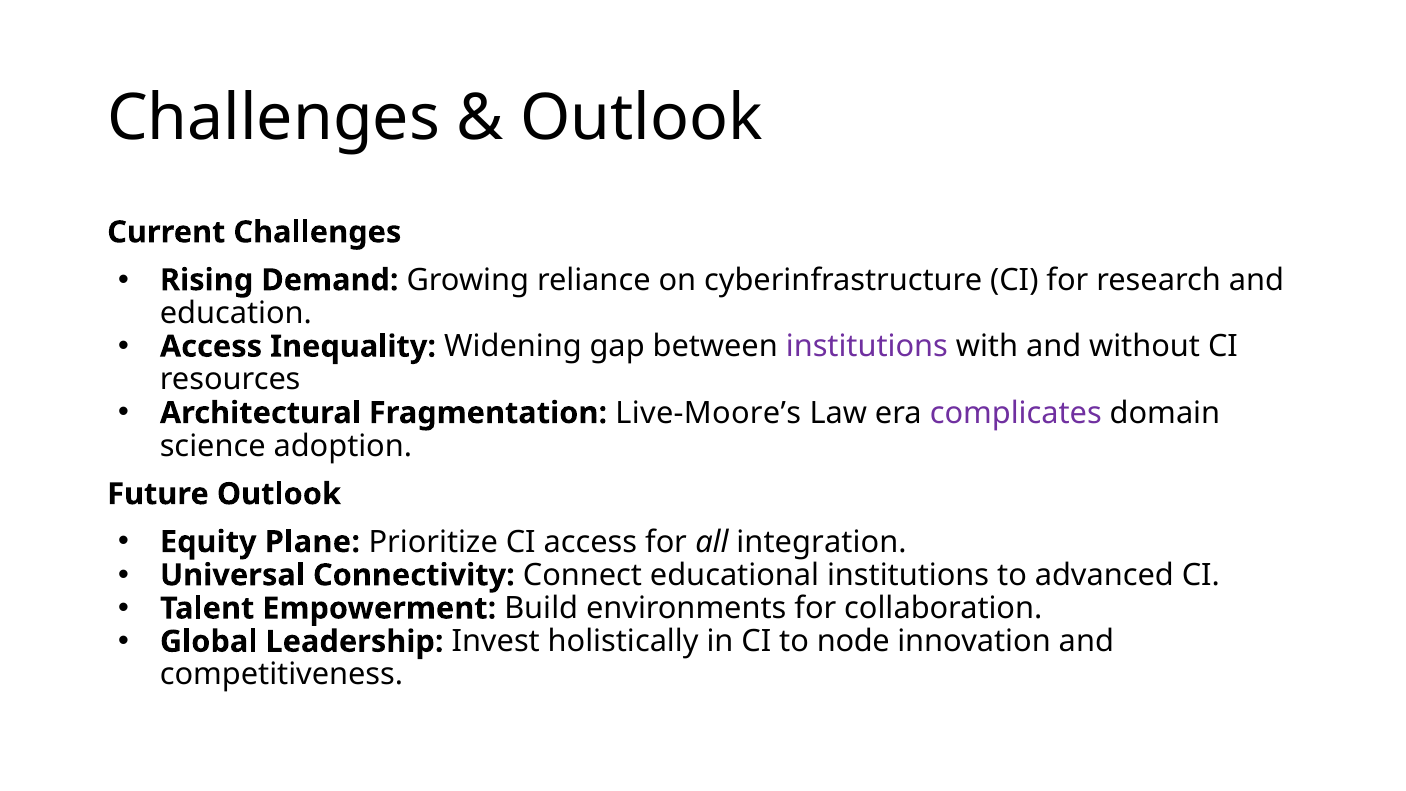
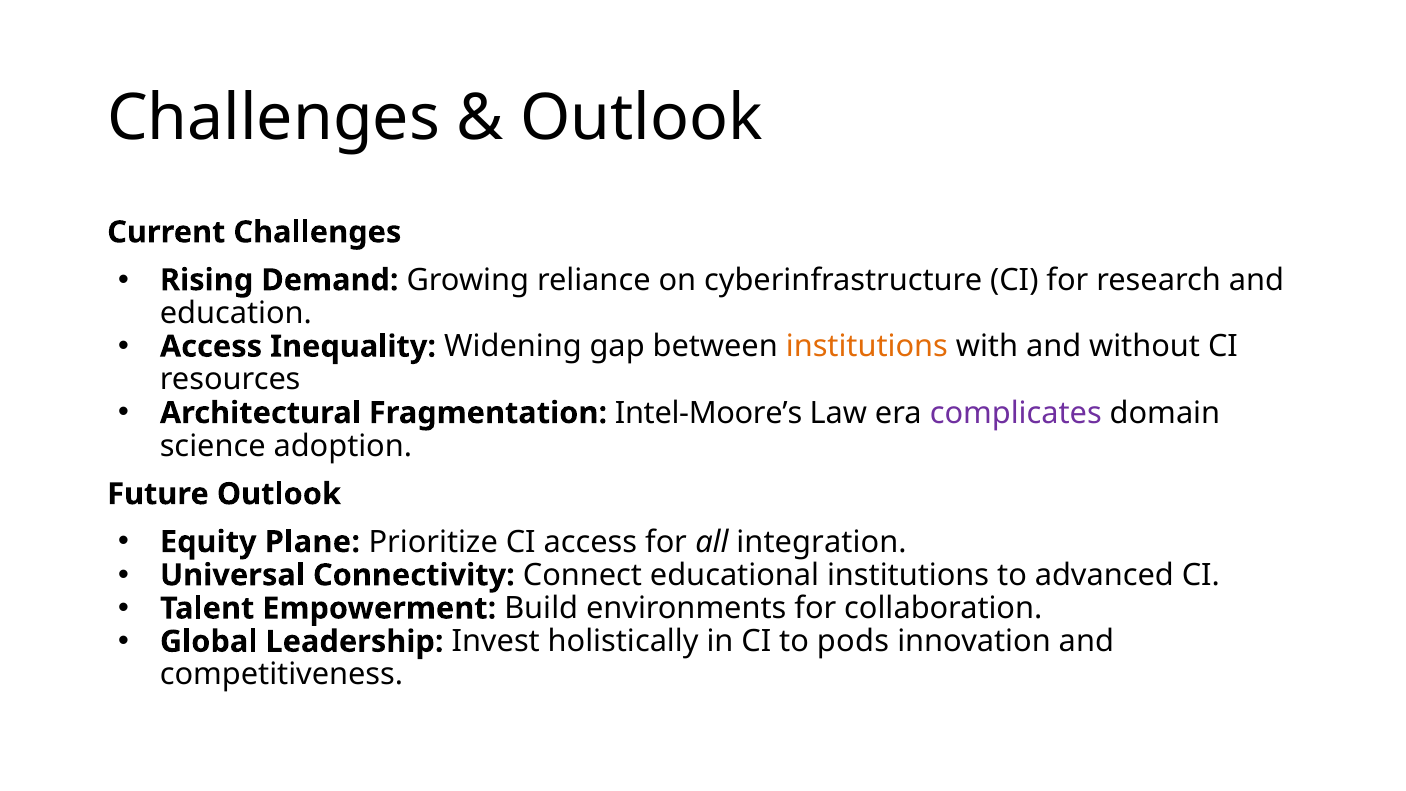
institutions colour: purple -> orange (867, 347)
Live-Moore’s: Live-Moore’s -> Intel-Moore’s (709, 413)
node: node -> pods (853, 642)
